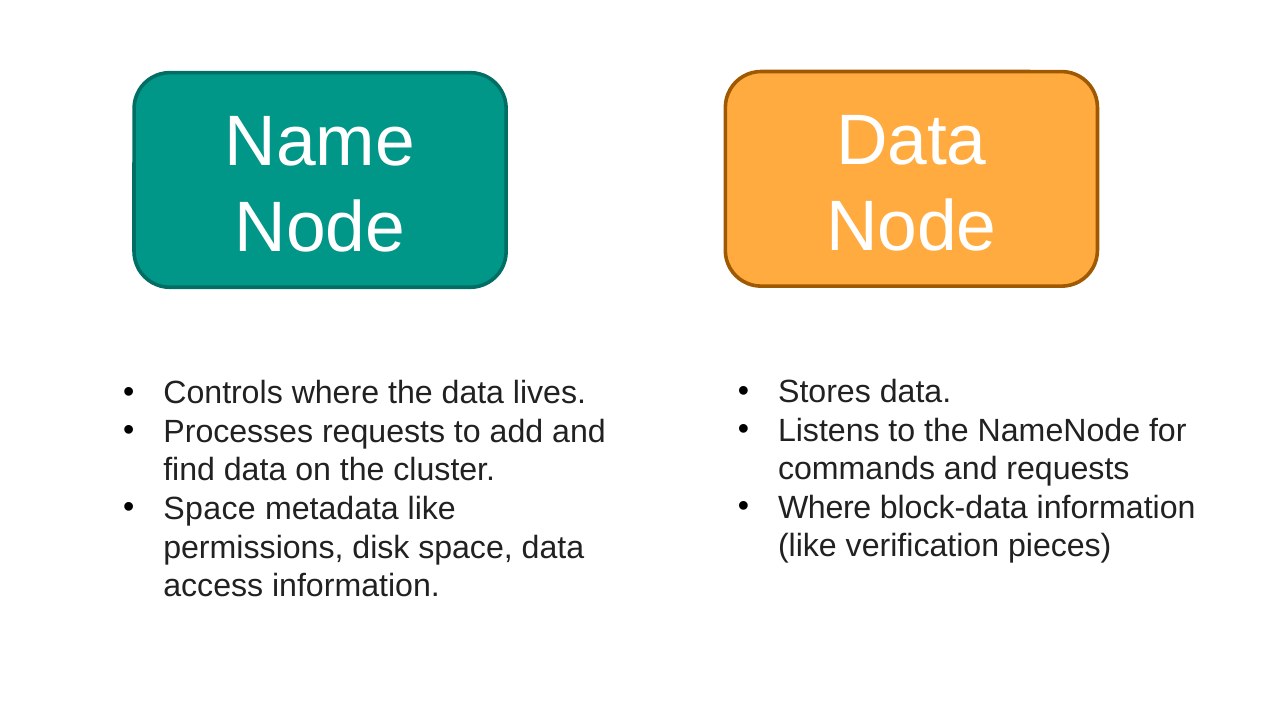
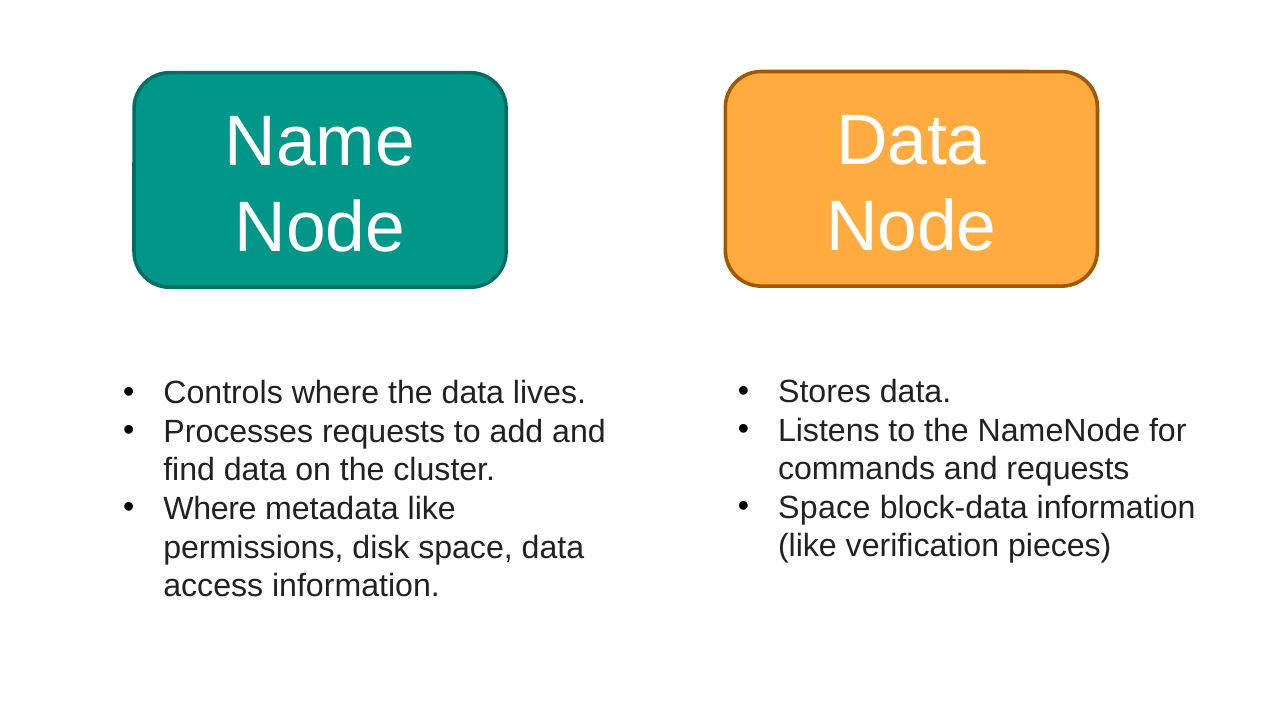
Where: Where -> Space (824, 508)
Space: Space -> Where (210, 509)
